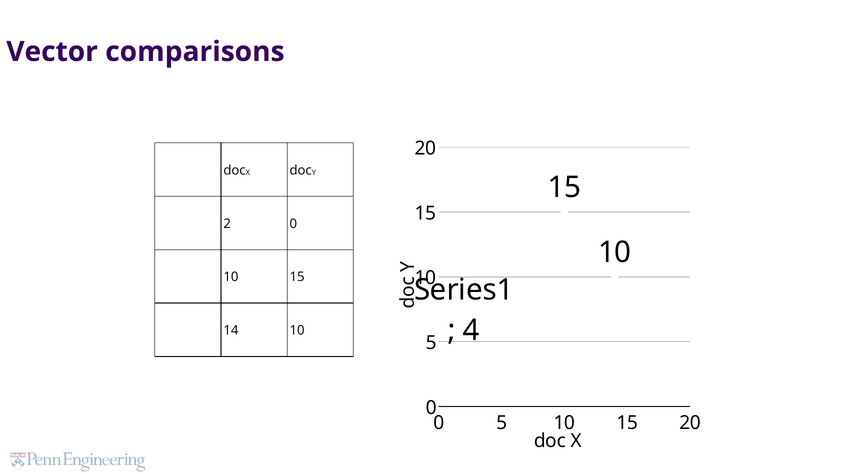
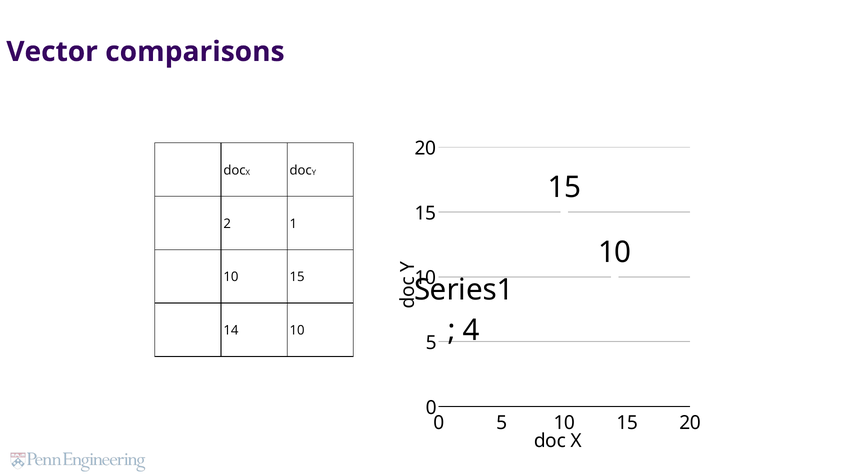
2 0: 0 -> 1 (293, 224)
